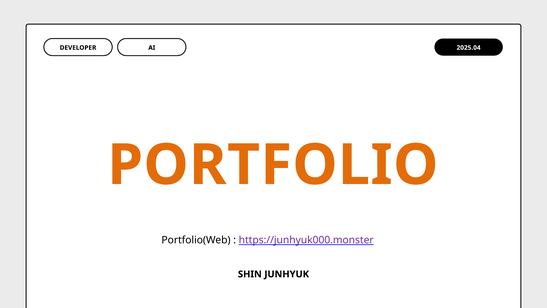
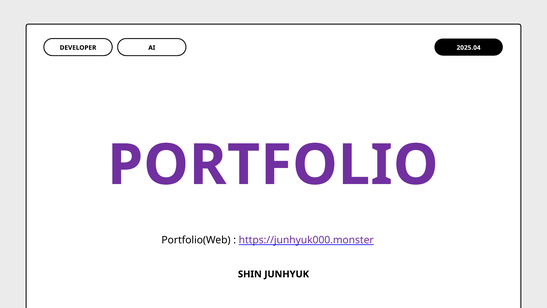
PORTFOLIO colour: orange -> purple (273, 165)
